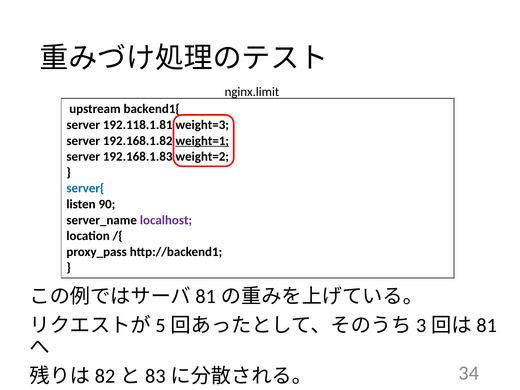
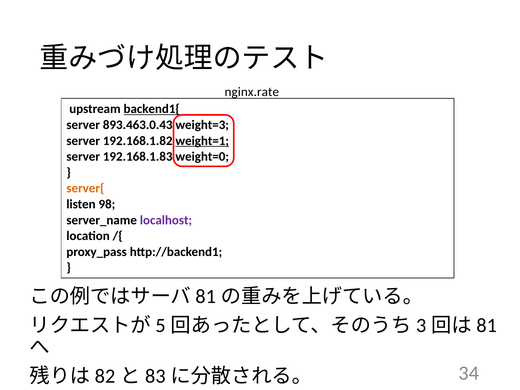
nginx.limit: nginx.limit -> nginx.rate (252, 92)
backend1{ underline: none -> present (152, 109)
192.118.1.81: 192.118.1.81 -> 893.463.0.43 (138, 125)
weight=2: weight=2 -> weight=0 (202, 157)
server{ colour: blue -> orange (85, 188)
90: 90 -> 98 (107, 204)
